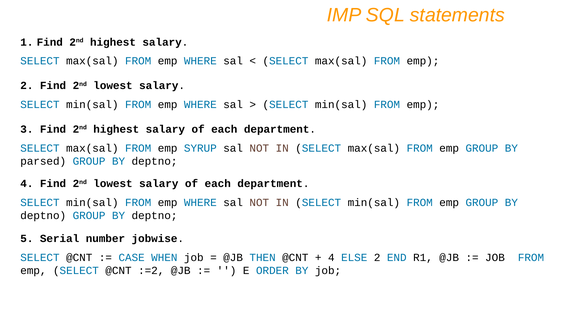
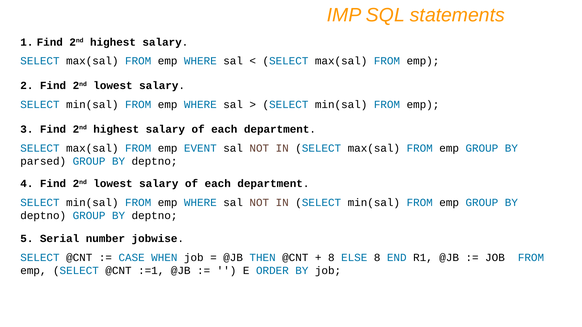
SYRUP: SYRUP -> EVENT (200, 148)
4: 4 -> 8 (331, 258)
ELSE 2: 2 -> 8 (377, 258)
:=2: :=2 -> :=1 (151, 271)
